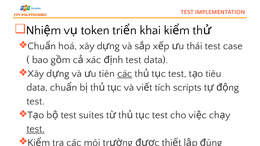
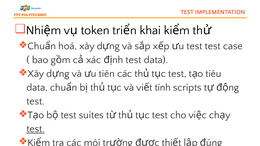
thái: thái -> test (194, 46)
các underline: present -> none (125, 74)
tích: tích -> tính (163, 88)
